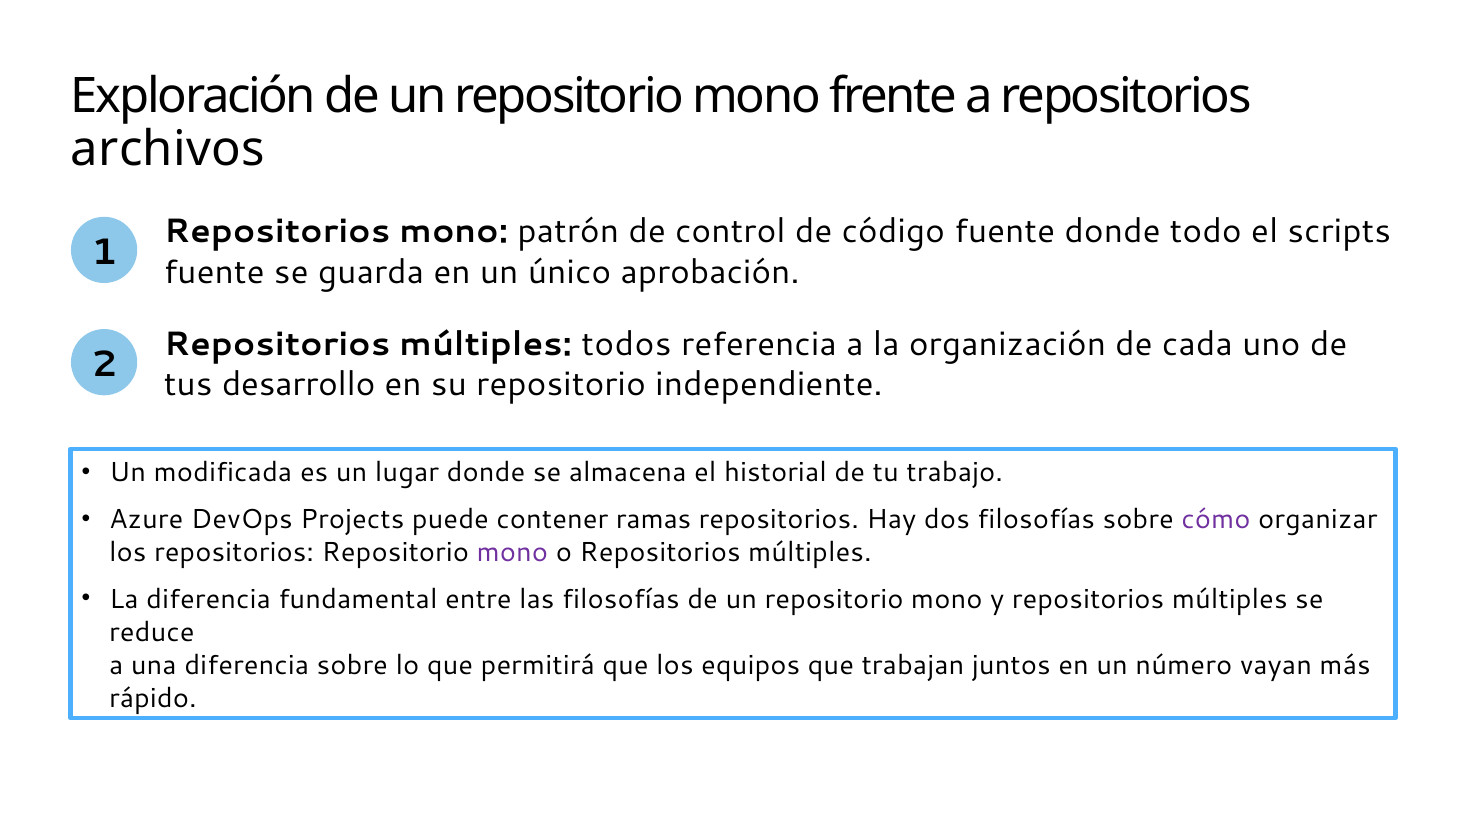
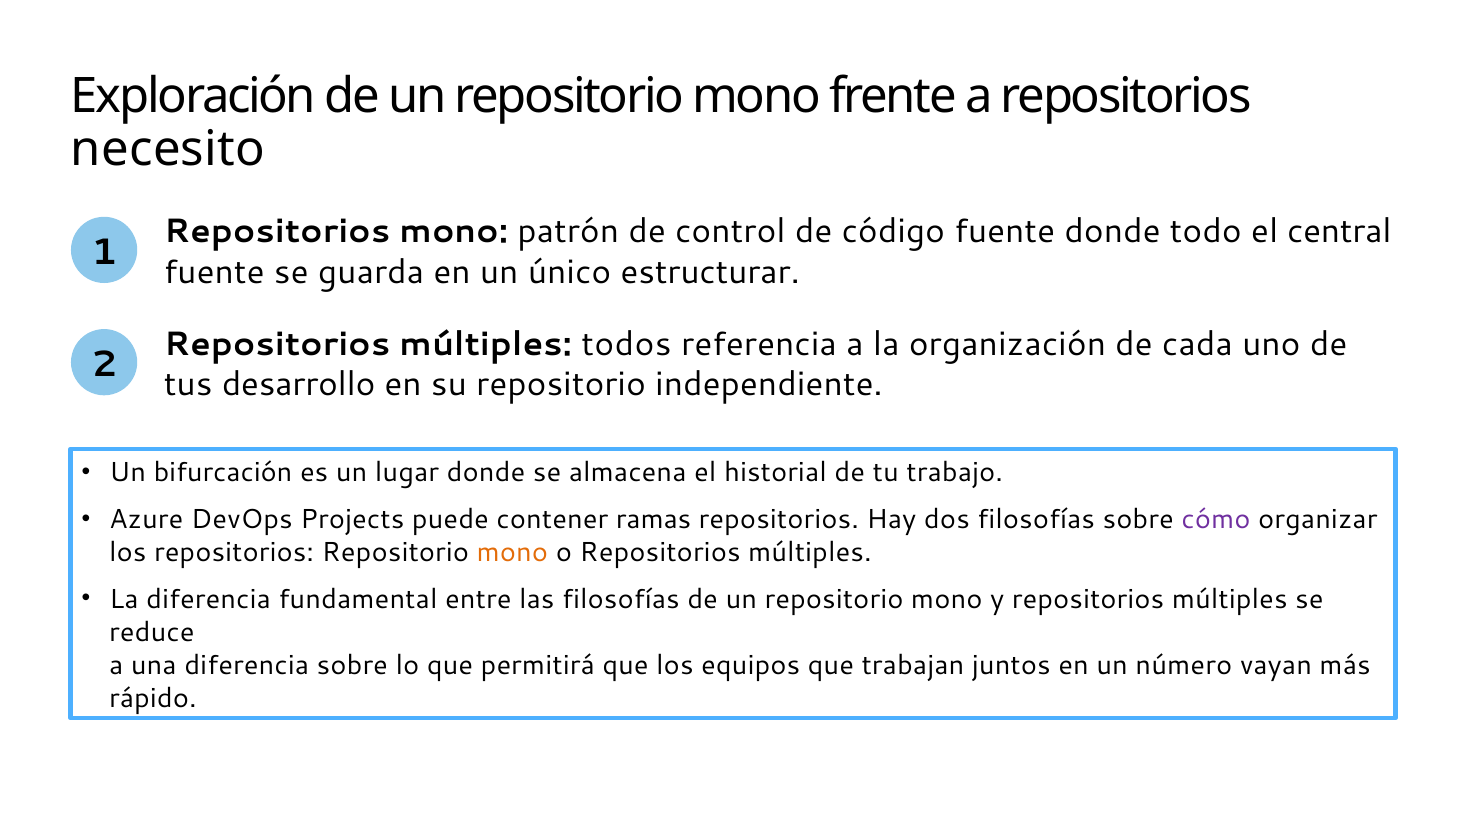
archivos: archivos -> necesito (168, 149)
scripts: scripts -> central (1339, 232)
aprobación: aprobación -> estructurar (710, 272)
modificada: modificada -> bifurcación (223, 473)
mono colour: purple -> orange (512, 553)
